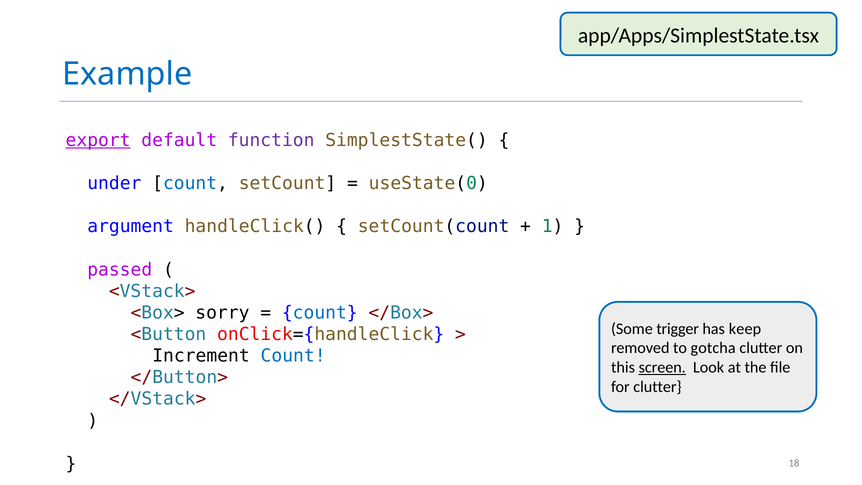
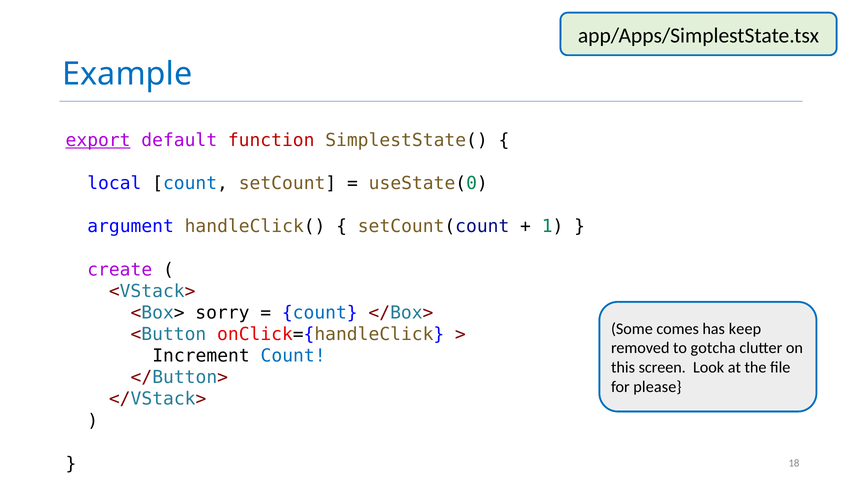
function colour: purple -> red (271, 140)
under: under -> local (114, 183)
passed: passed -> create (120, 270)
trigger: trigger -> comes (678, 329)
screen underline: present -> none (662, 367)
for clutter: clutter -> please (657, 387)
